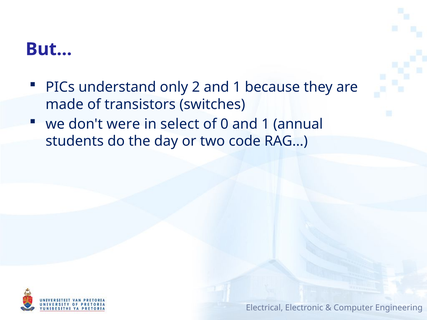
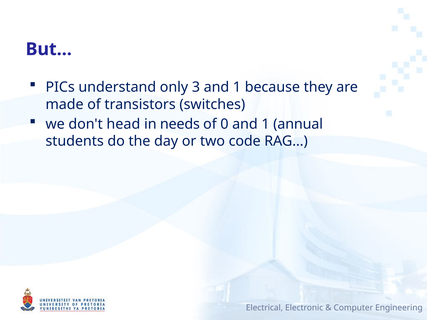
2: 2 -> 3 (196, 87)
were: were -> head (123, 124)
select: select -> needs (180, 124)
